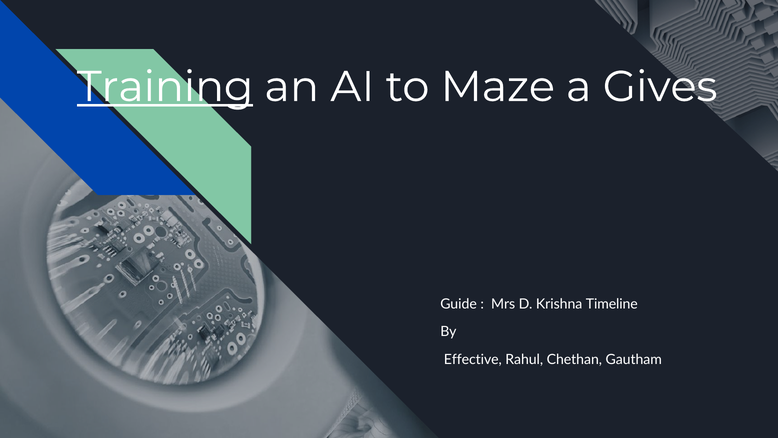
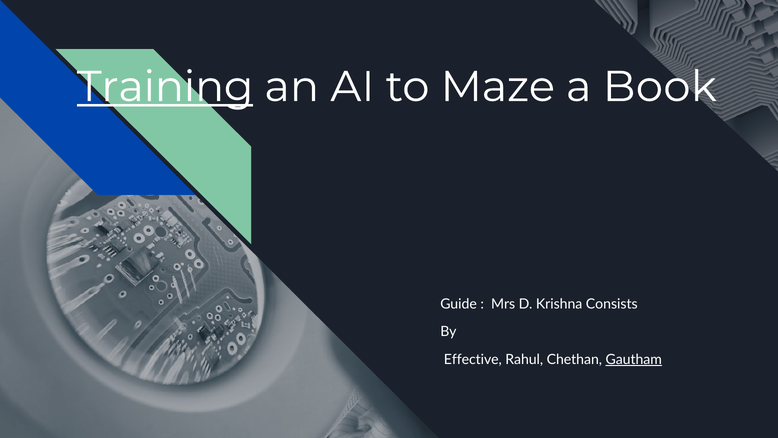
Gives: Gives -> Book (660, 87)
Timeline: Timeline -> Consists (612, 304)
Gautham underline: none -> present (634, 359)
